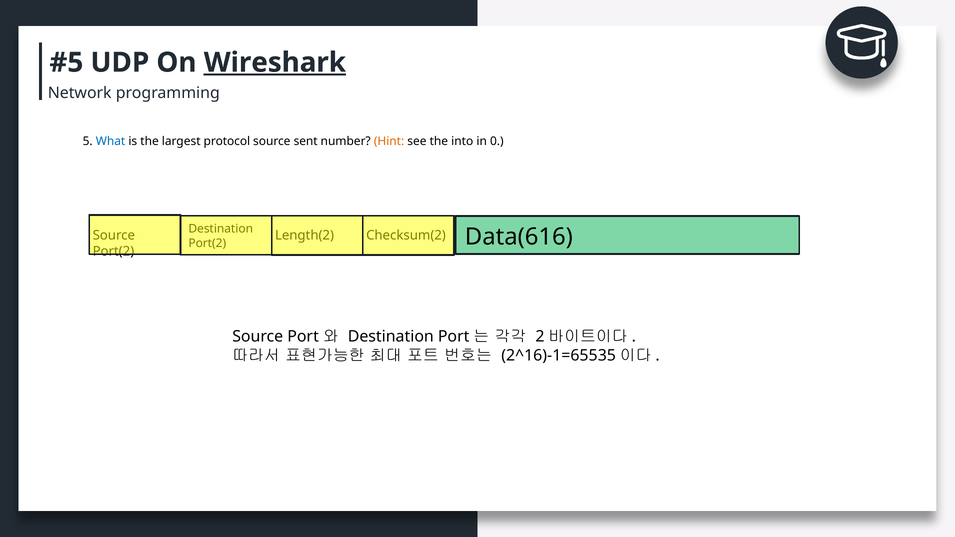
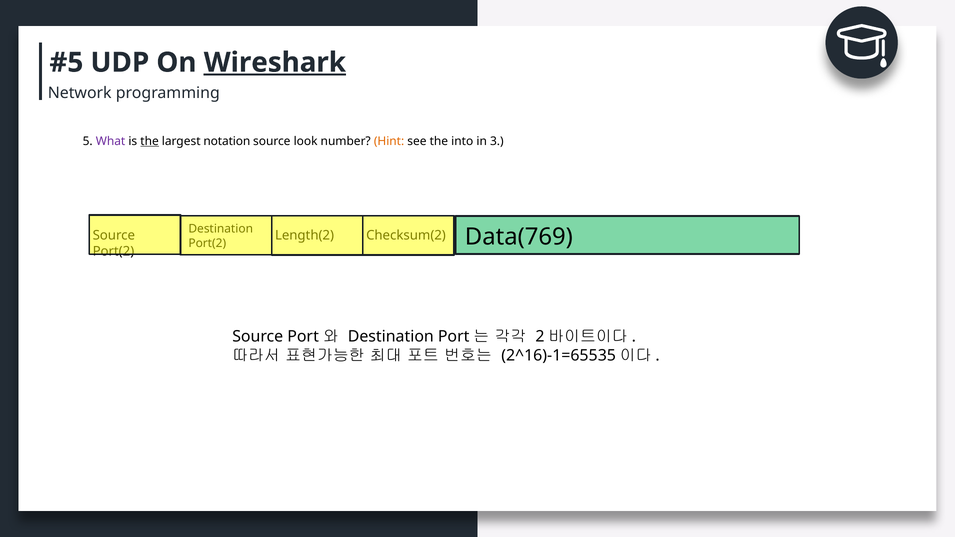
What colour: blue -> purple (111, 141)
the underline: none -> present (150, 141)
protocol: protocol -> notation (227, 141)
sent: sent -> look (306, 141)
0: 0 -> 3 (497, 141)
Data(616: Data(616 -> Data(769 (519, 237)
